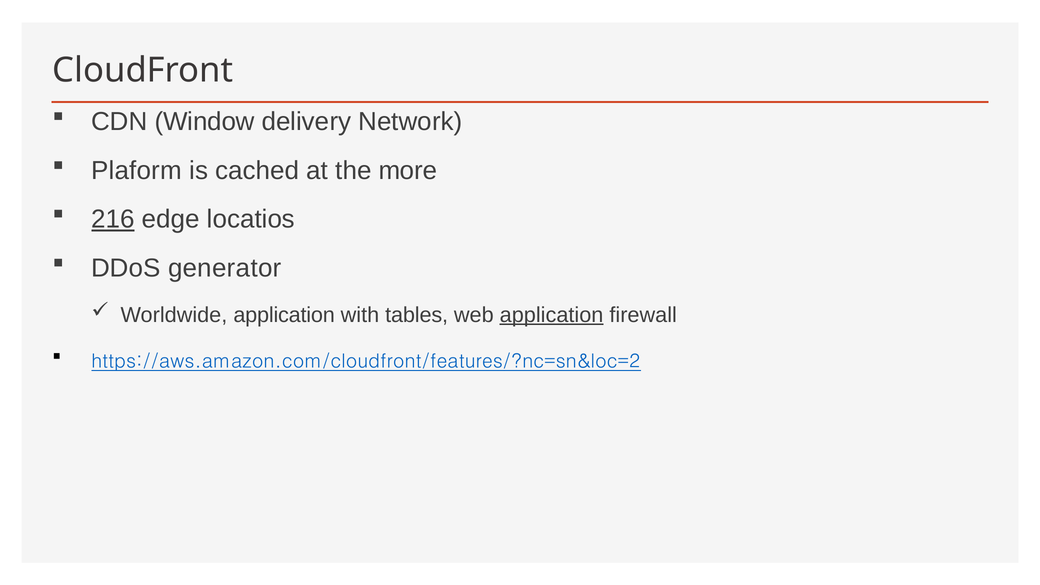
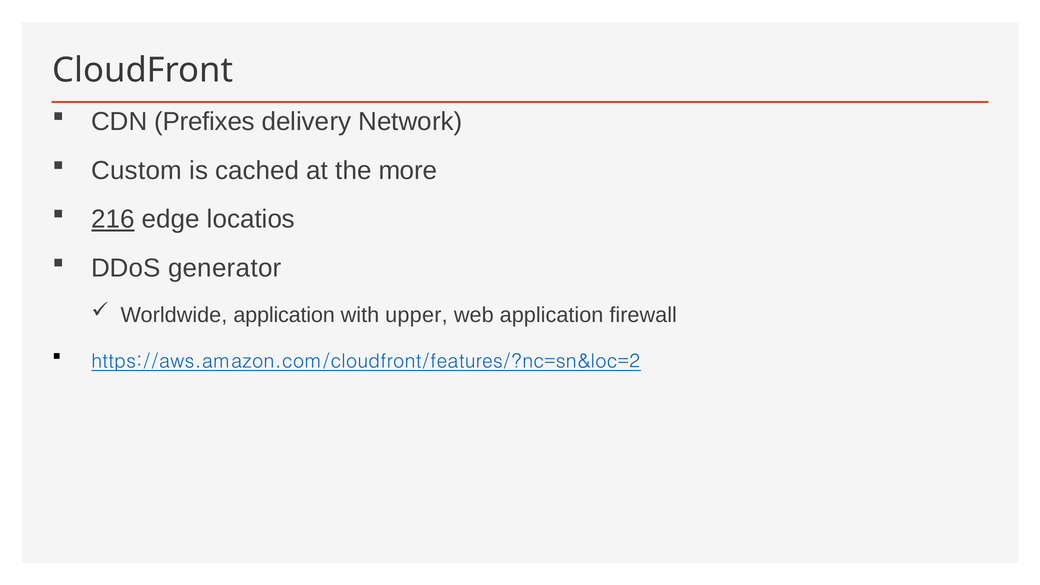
Window: Window -> Prefixes (205, 122)
Plaform: Plaform -> Custom (137, 171)
tables: tables -> upper (416, 315)
application underline: present -> none (552, 315)
